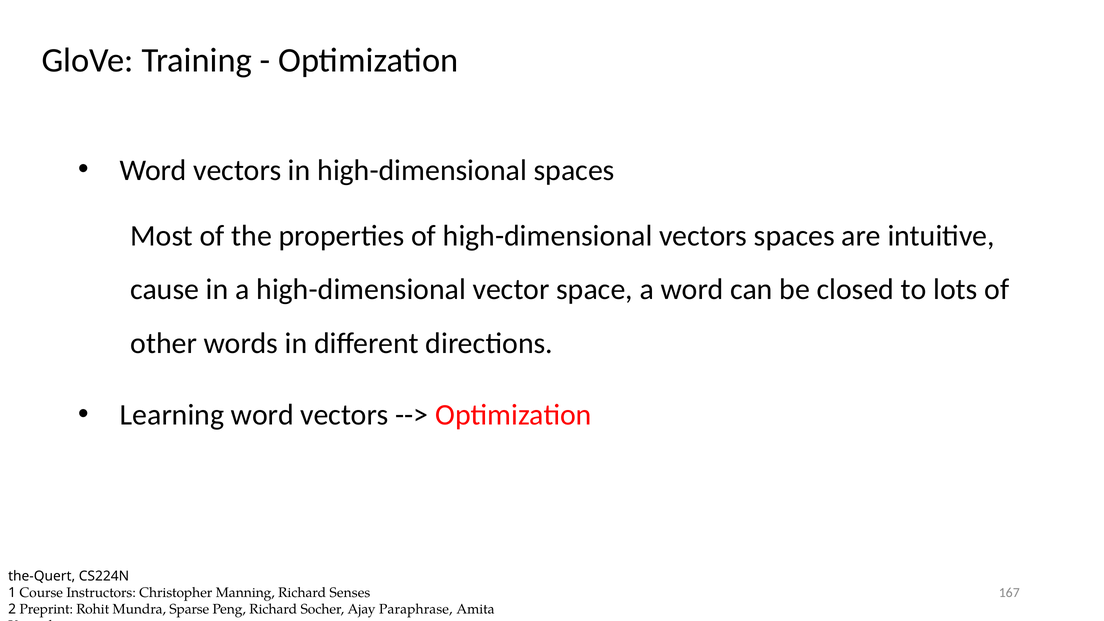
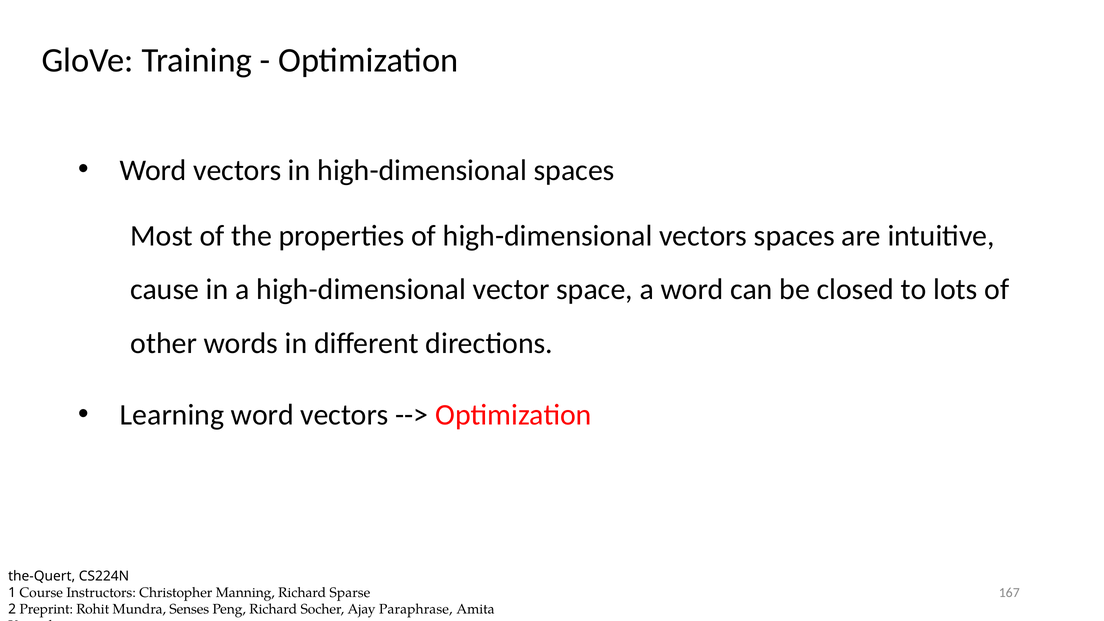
Senses: Senses -> Sparse (350, 593)
Sparse: Sparse -> Senses (189, 609)
